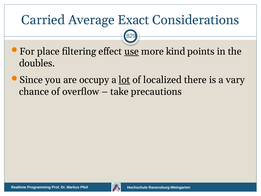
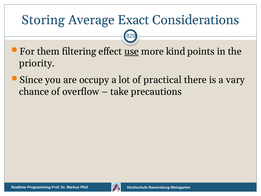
Carried: Carried -> Storing (43, 20)
place: place -> them (48, 51)
doubles: doubles -> priority (37, 63)
lot underline: present -> none (124, 80)
localized: localized -> practical (163, 80)
